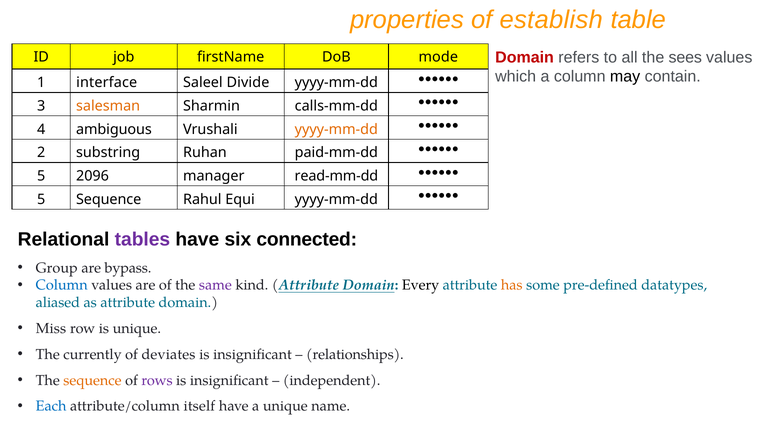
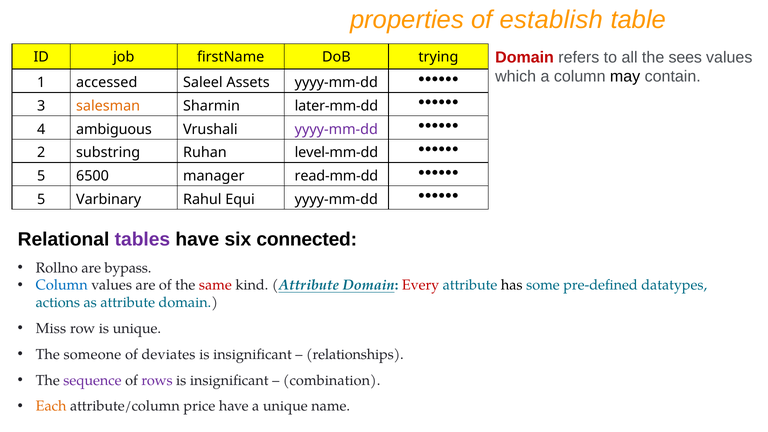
mode: mode -> trying (438, 57)
interface: interface -> accessed (107, 83)
Divide: Divide -> Assets (248, 83)
calls-mm-dd: calls-mm-dd -> later-mm-dd (336, 106)
yyyy-mm-dd colour: orange -> purple (336, 129)
paid-mm-dd: paid-mm-dd -> level-mm-dd (336, 153)
2096: 2096 -> 6500 (93, 176)
5 Sequence: Sequence -> Varbinary (109, 199)
Group: Group -> Rollno (57, 268)
same colour: purple -> red (215, 285)
Every colour: black -> red (421, 285)
has colour: orange -> black (512, 285)
aliased: aliased -> actions (58, 303)
currently: currently -> someone (92, 354)
sequence colour: orange -> purple (92, 380)
independent: independent -> combination (332, 380)
Each colour: blue -> orange (51, 406)
itself: itself -> price (199, 406)
